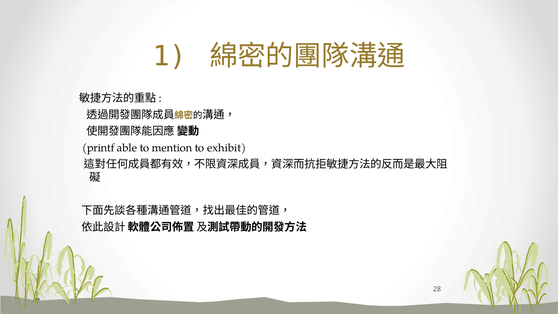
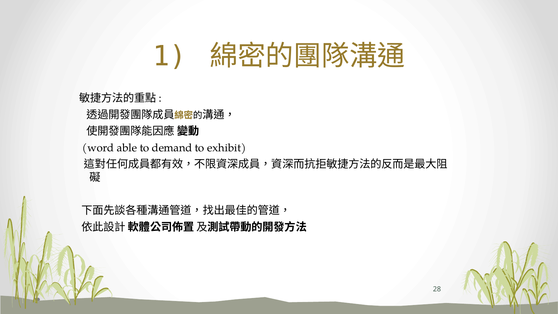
printf: printf -> word (98, 148)
mention: mention -> demand (172, 148)
